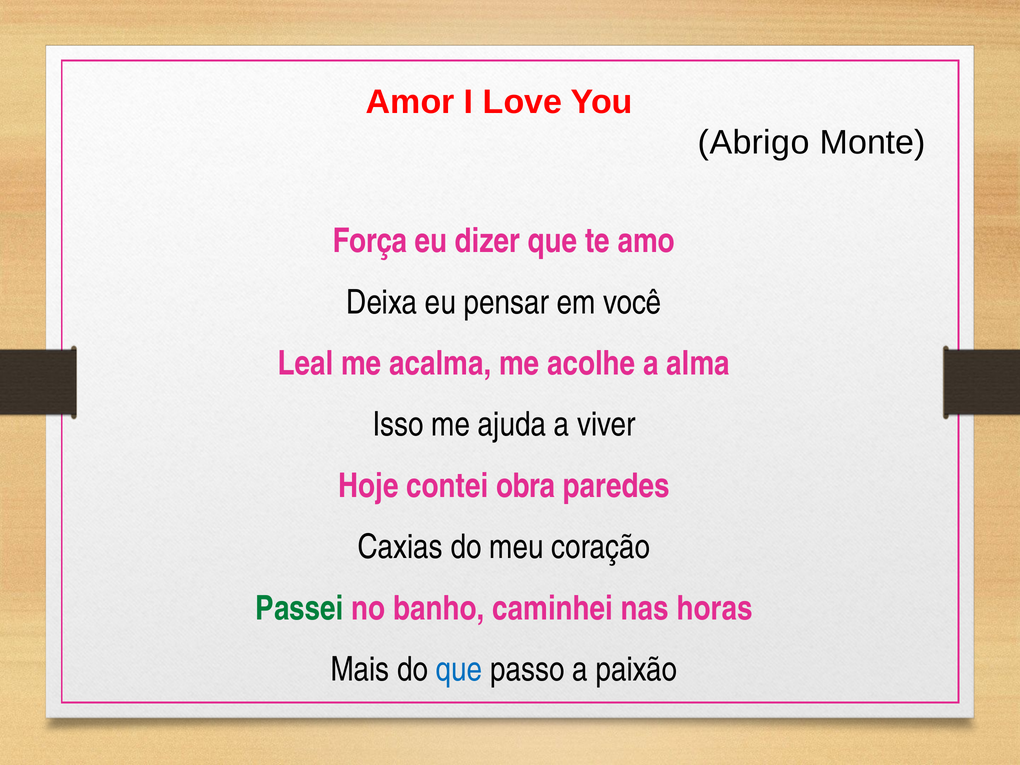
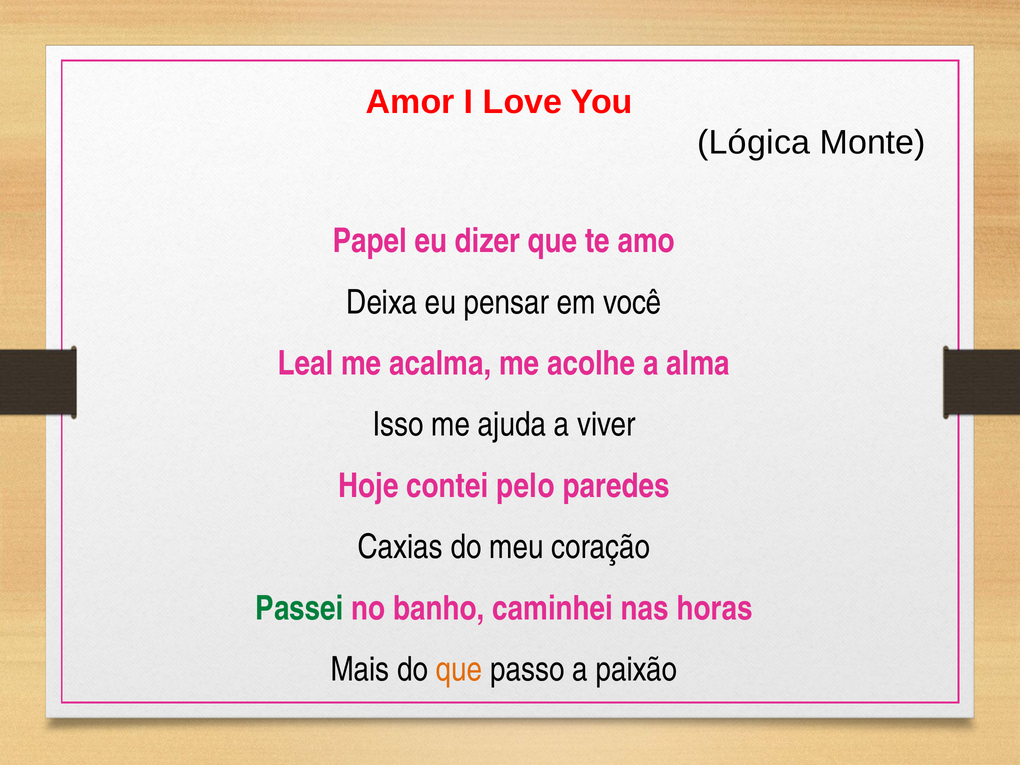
Abrigo: Abrigo -> Lógica (754, 143)
Força: Força -> Papel (370, 241)
obra: obra -> pelo (525, 486)
que colour: blue -> orange (459, 670)
